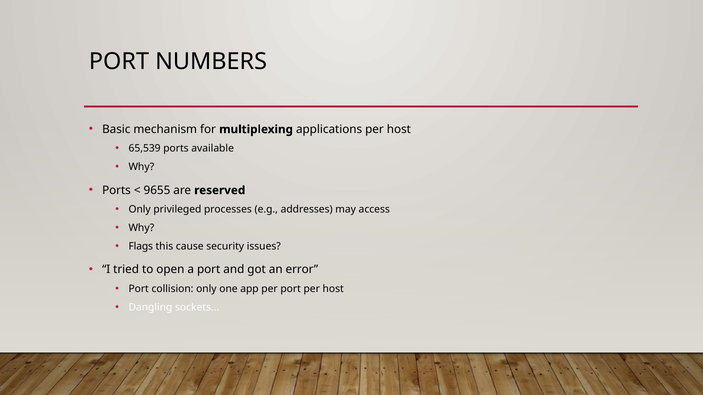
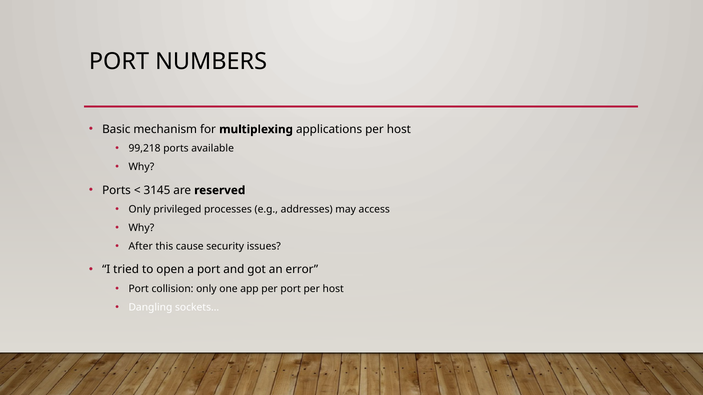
65,539: 65,539 -> 99,218 (145, 149)
9655: 9655 -> 3145 (157, 191)
Flags: Flags -> After (141, 247)
